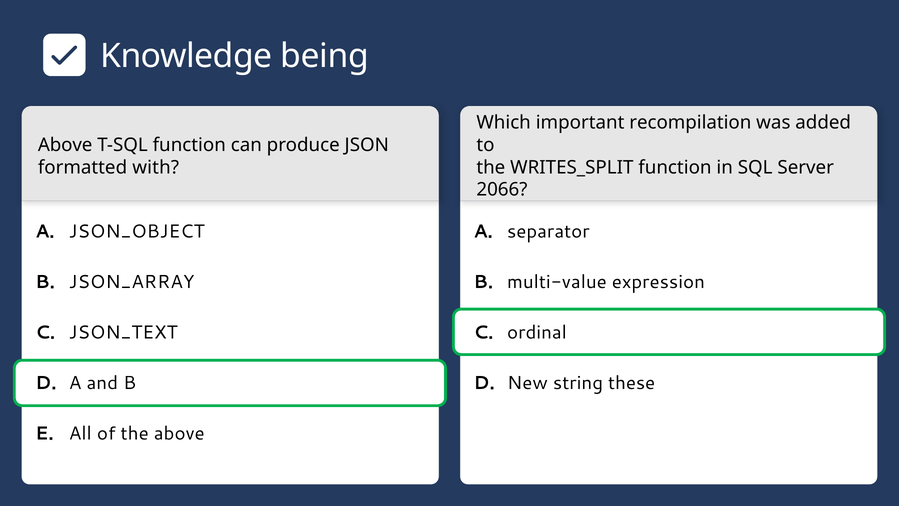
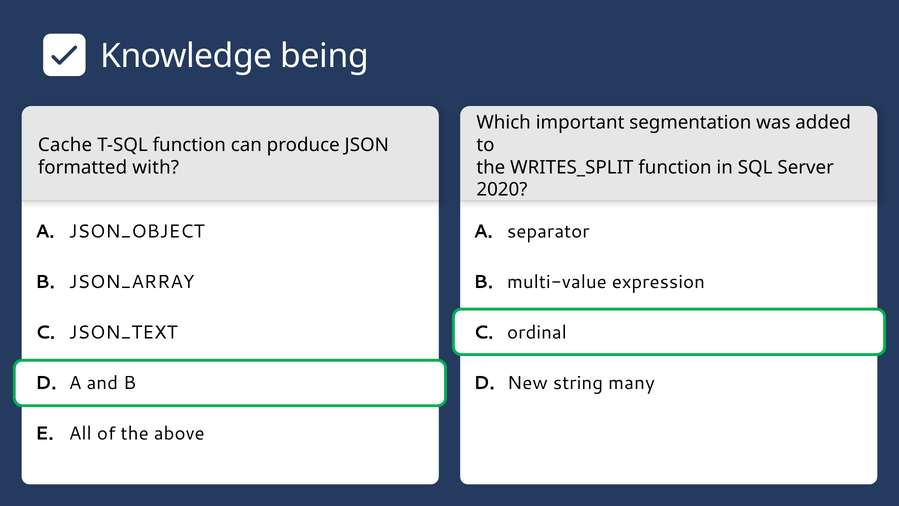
recompilation: recompilation -> segmentation (690, 122)
Above: Above -> Cache (65, 145)
2066: 2066 -> 2020 (502, 190)
these: these -> many (632, 383)
